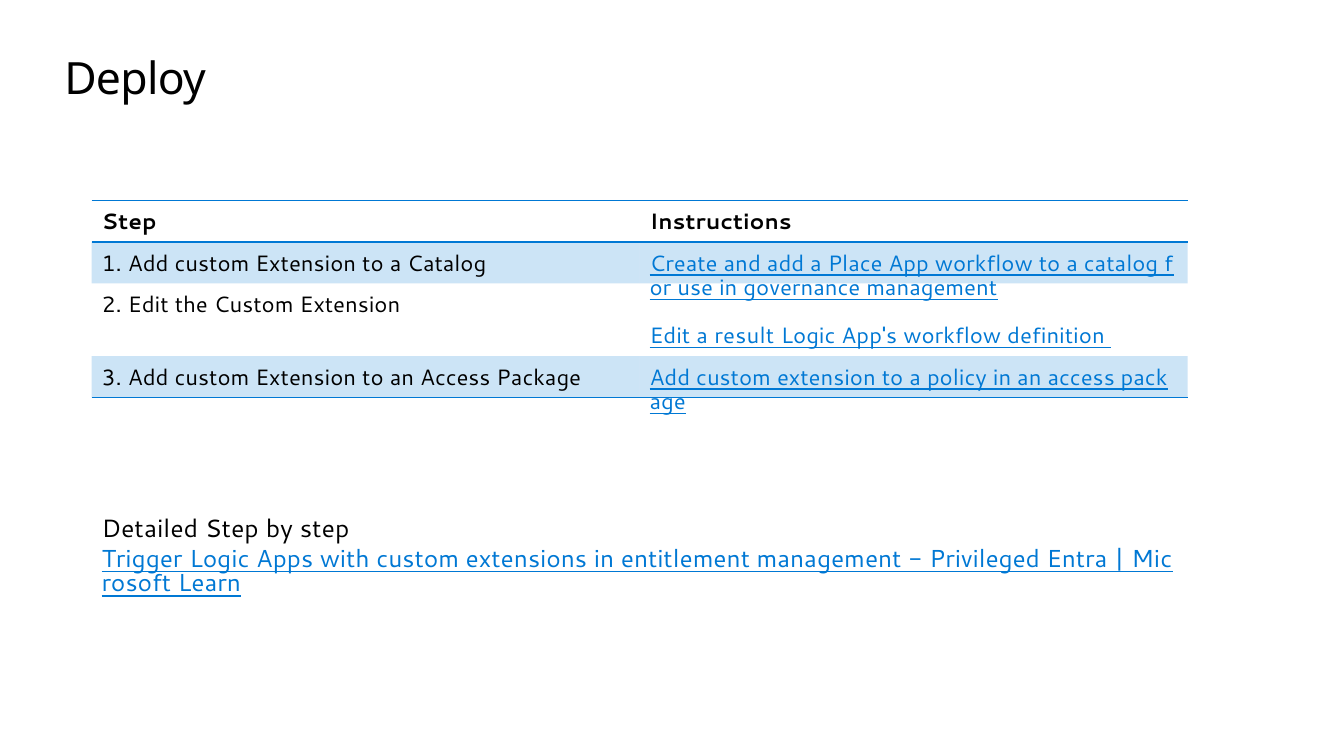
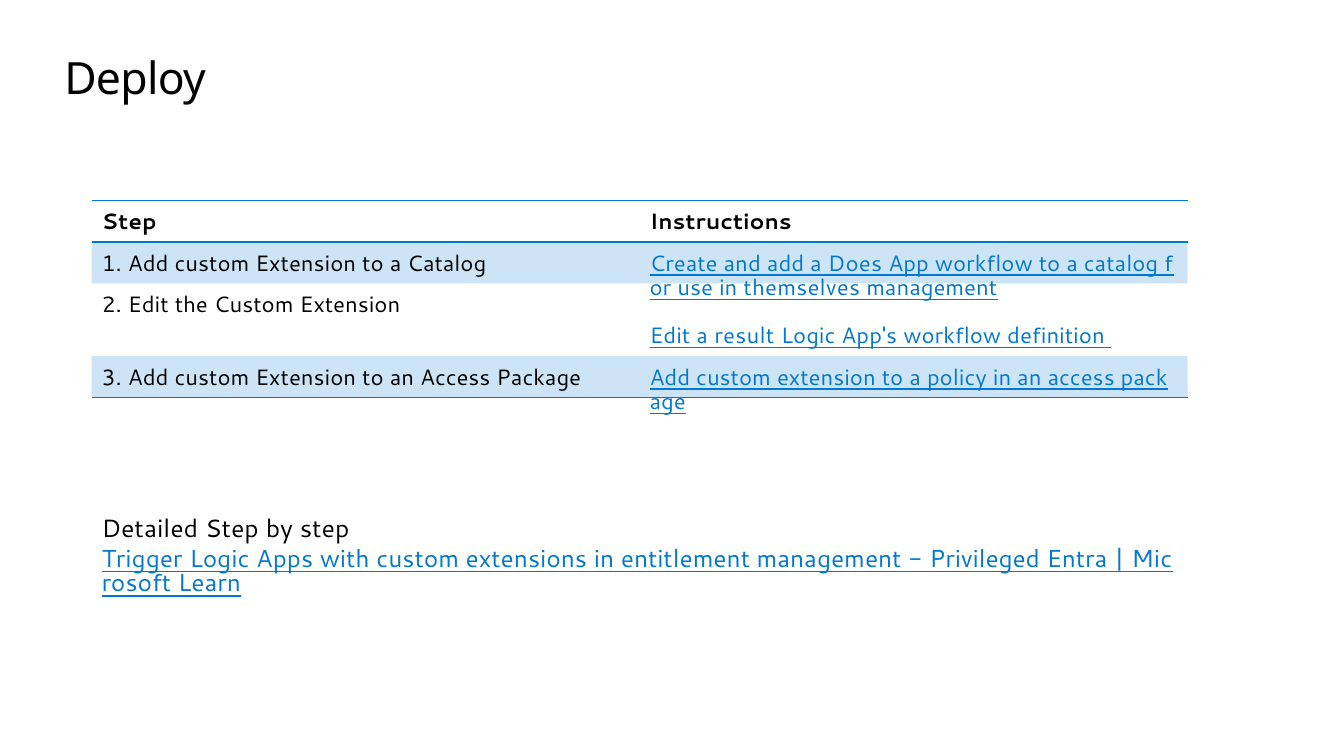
Place: Place -> Does (855, 264)
governance: governance -> themselves (802, 288)
